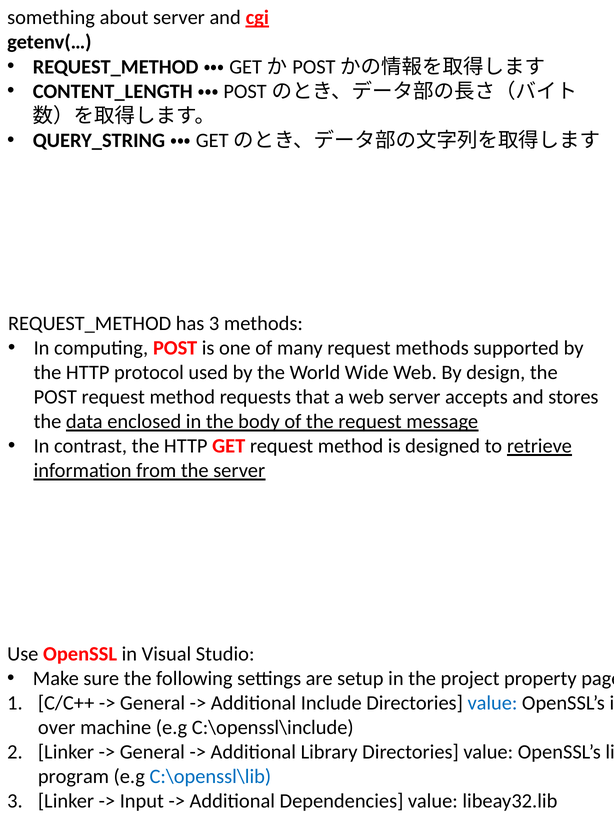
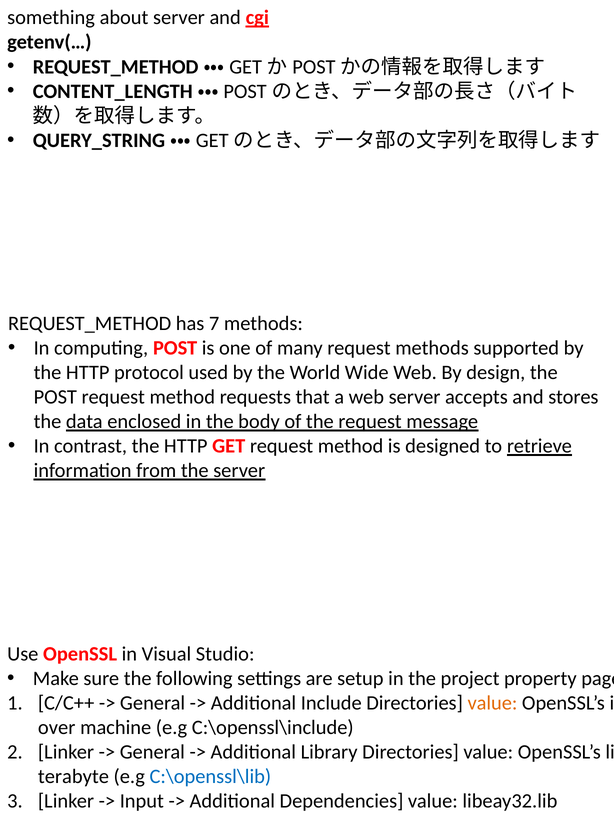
has 3: 3 -> 7 (214, 324)
value colour: blue -> orange (492, 704)
program: program -> terabyte (73, 777)
